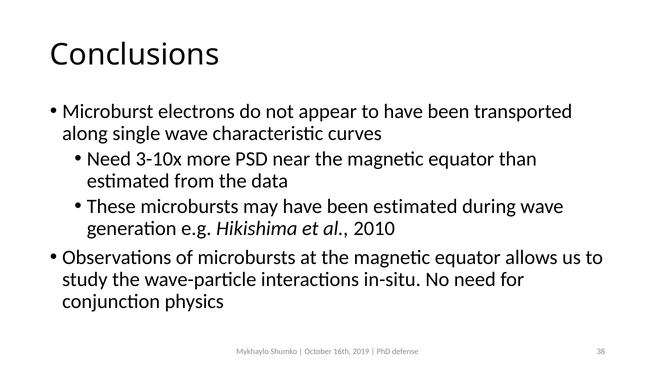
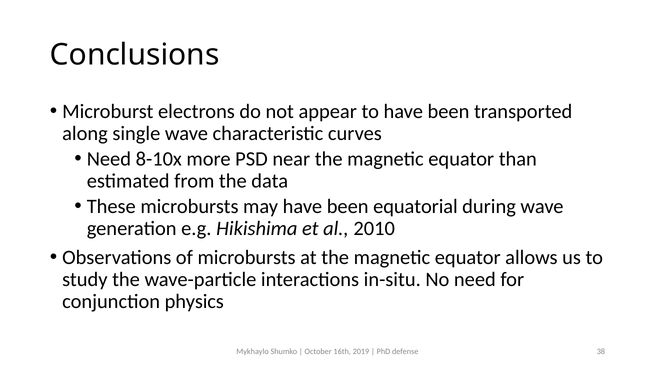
3-10x: 3-10x -> 8-10x (159, 159)
been estimated: estimated -> equatorial (415, 207)
